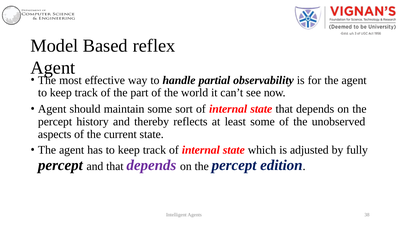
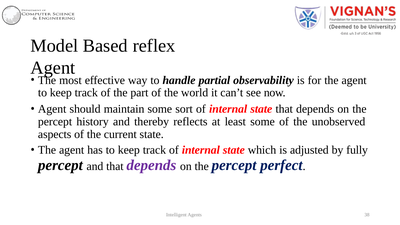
edition: edition -> perfect (281, 165)
